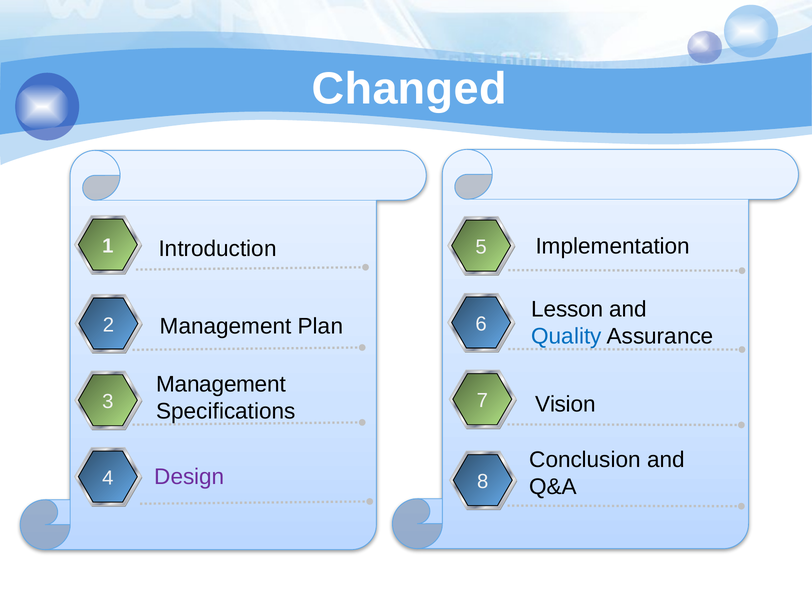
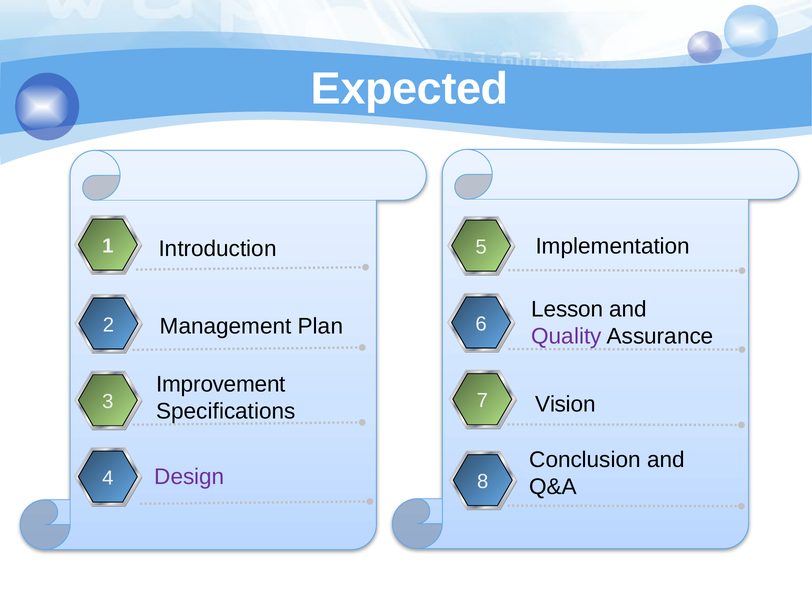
Changed: Changed -> Expected (410, 89)
Quality colour: blue -> purple (566, 336)
Management: Management -> Improvement (221, 384)
